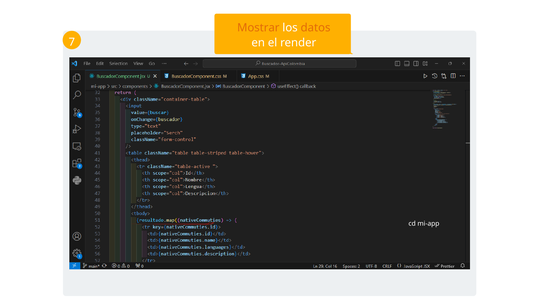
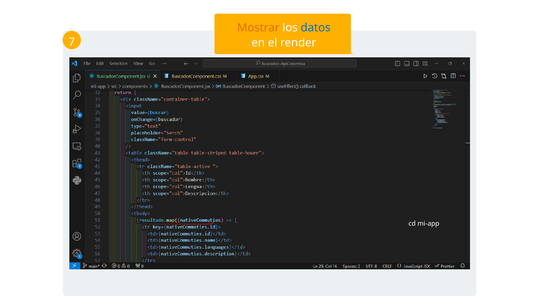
datos colour: orange -> blue (316, 28)
